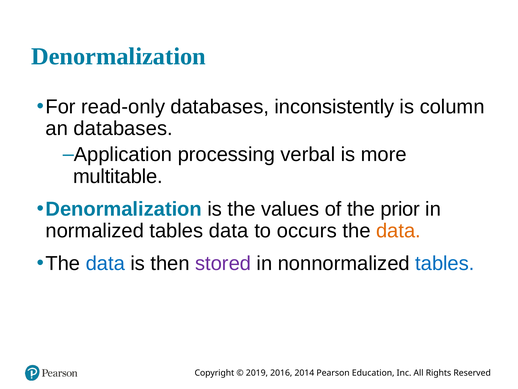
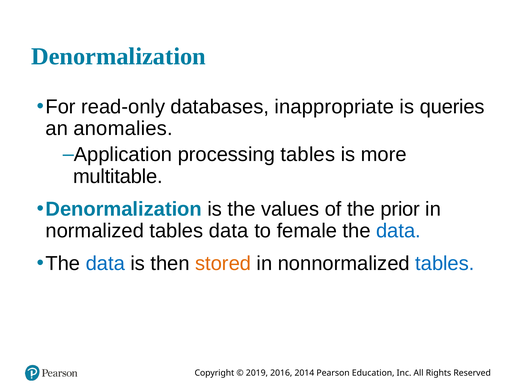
inconsistently: inconsistently -> inappropriate (334, 107)
column: column -> queries (452, 107)
an databases: databases -> anomalies (123, 128)
processing verbal: verbal -> tables (308, 154)
occurs: occurs -> female (307, 231)
data colour: orange -> blue (398, 231)
stored colour: purple -> orange (223, 263)
